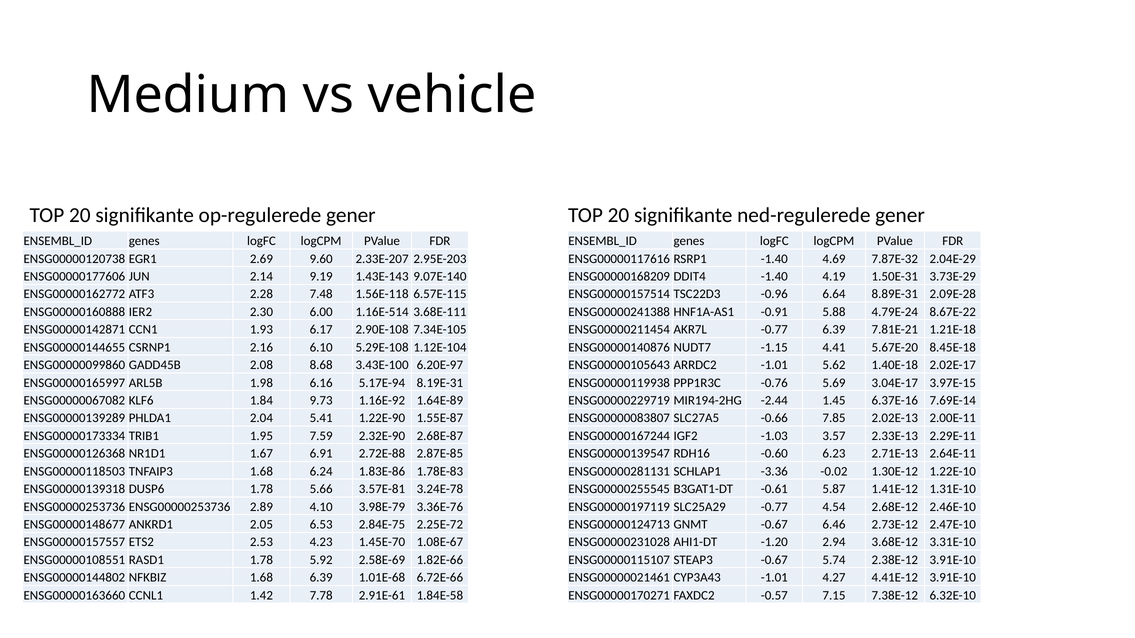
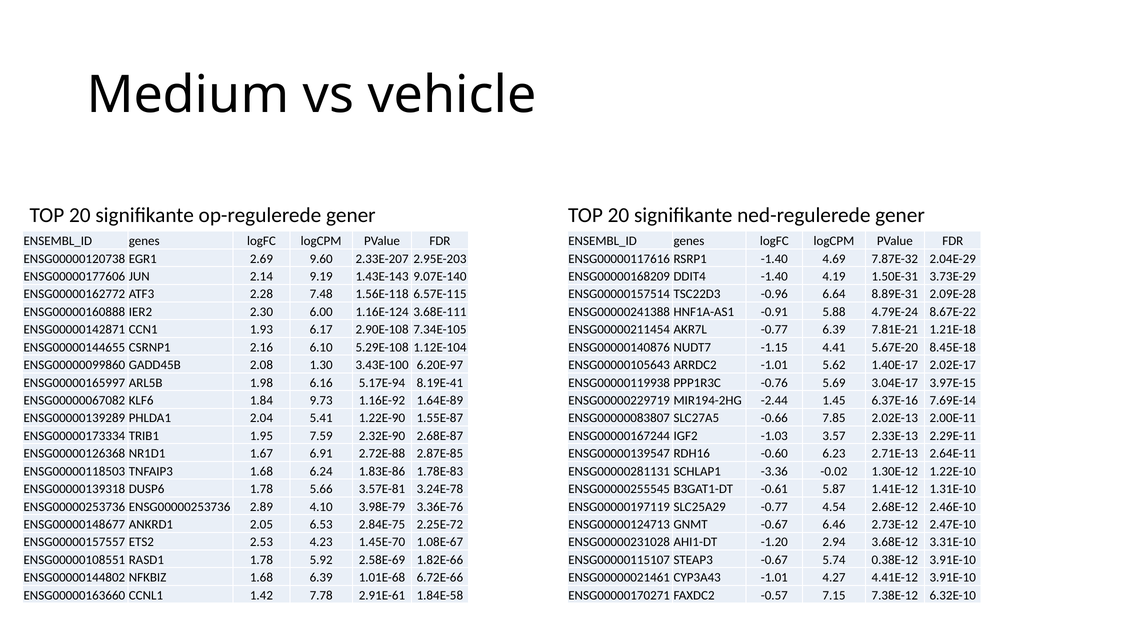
1.16E-514: 1.16E-514 -> 1.16E-124 (382, 312)
8.68: 8.68 -> 1.30 (321, 365)
1.40E-18: 1.40E-18 -> 1.40E-17 (895, 365)
8.19E-31: 8.19E-31 -> 8.19E-41 (440, 383)
2.38E-12: 2.38E-12 -> 0.38E-12 (895, 560)
